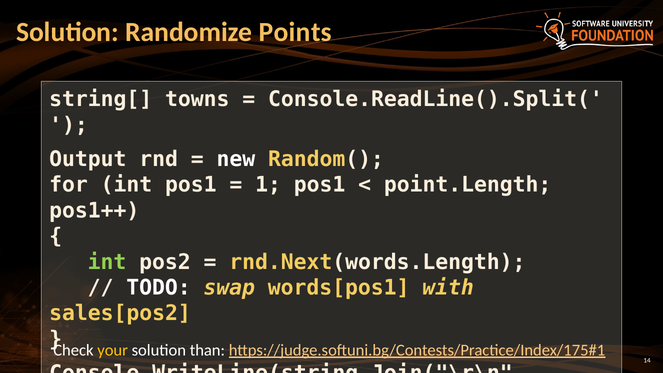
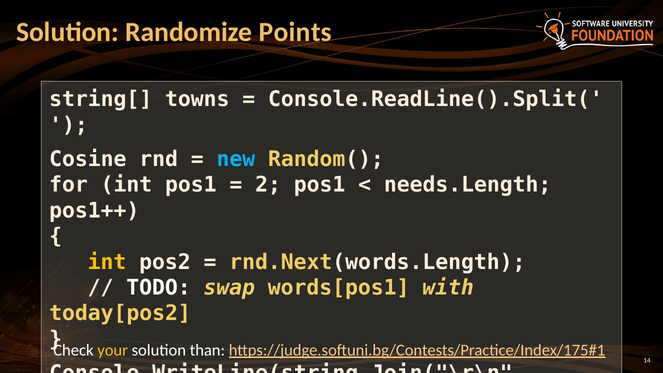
Output: Output -> Cosine (88, 159)
new colour: white -> light blue (236, 159)
1: 1 -> 2 (268, 185)
point.Length: point.Length -> needs.Length (468, 185)
int colour: light green -> yellow (107, 262)
sales[pos2: sales[pos2 -> today[pos2 (120, 313)
